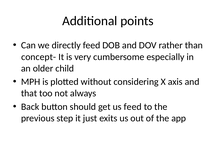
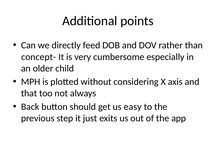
us feed: feed -> easy (133, 107)
